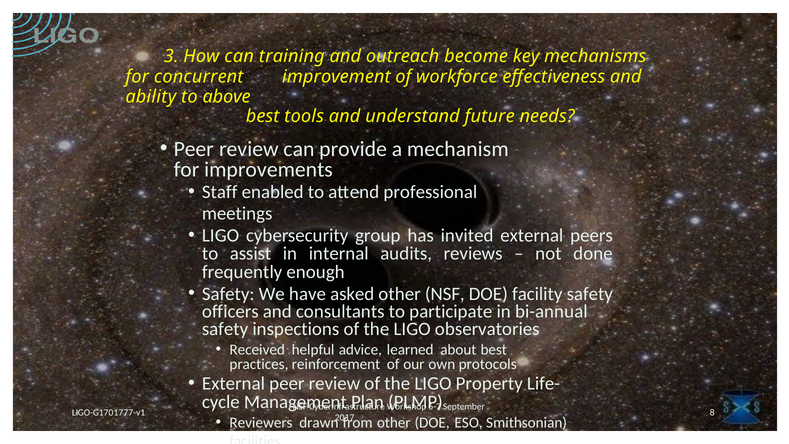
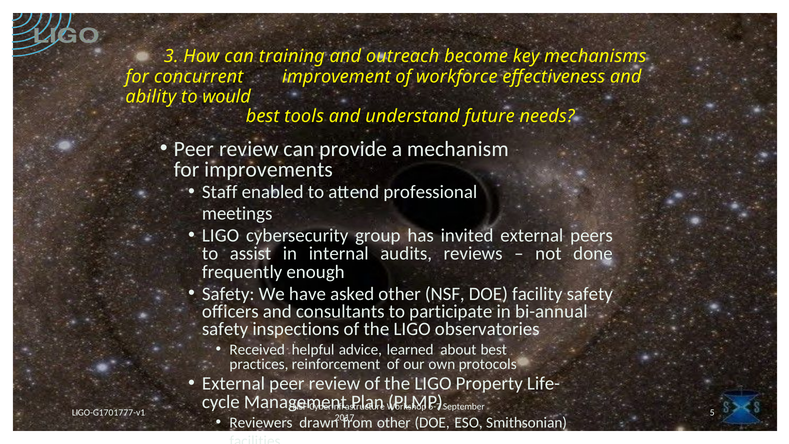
above: above -> would (227, 97)
8: 8 -> 5 (712, 413)
